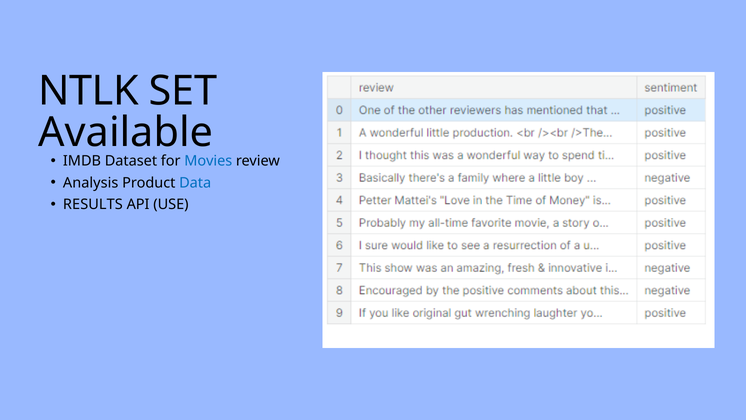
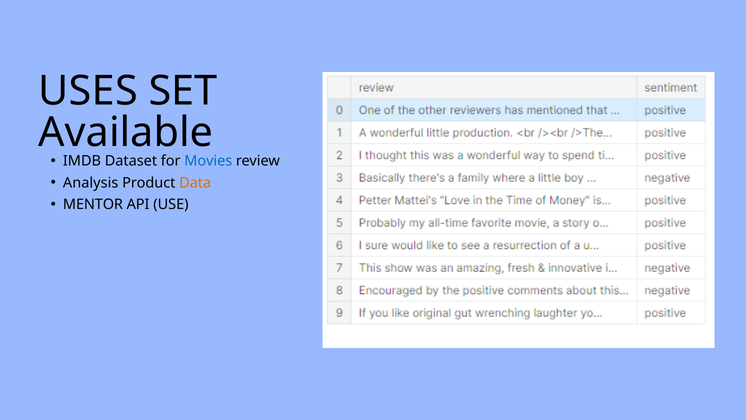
NTLK: NTLK -> USES (88, 91)
Data colour: blue -> orange (195, 183)
RESULTS: RESULTS -> MENTOR (93, 205)
